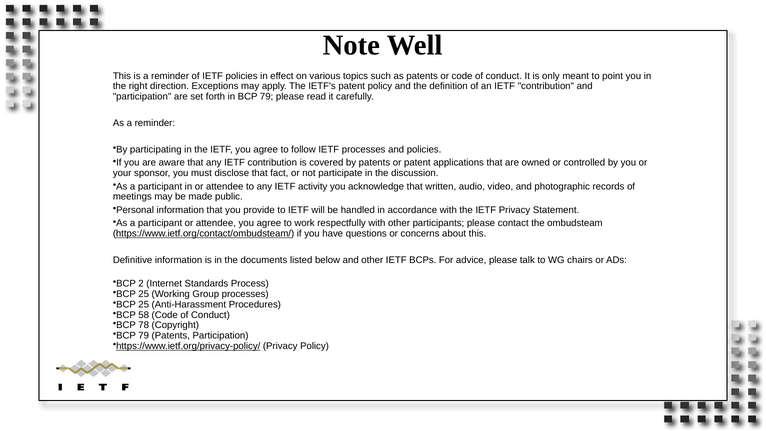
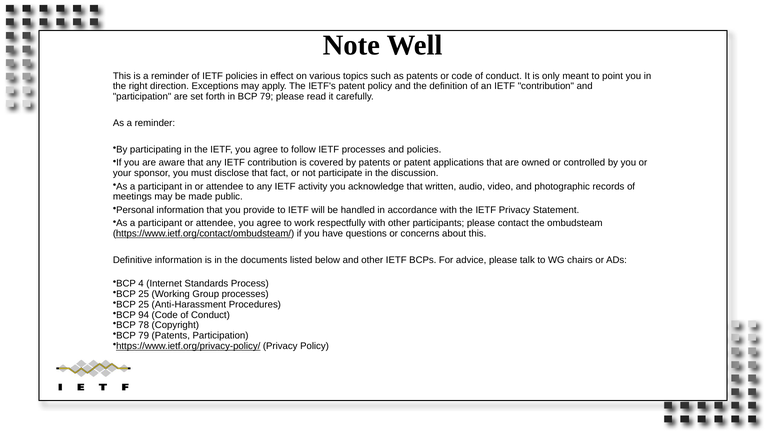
2: 2 -> 4 (141, 284)
58: 58 -> 94 (144, 315)
